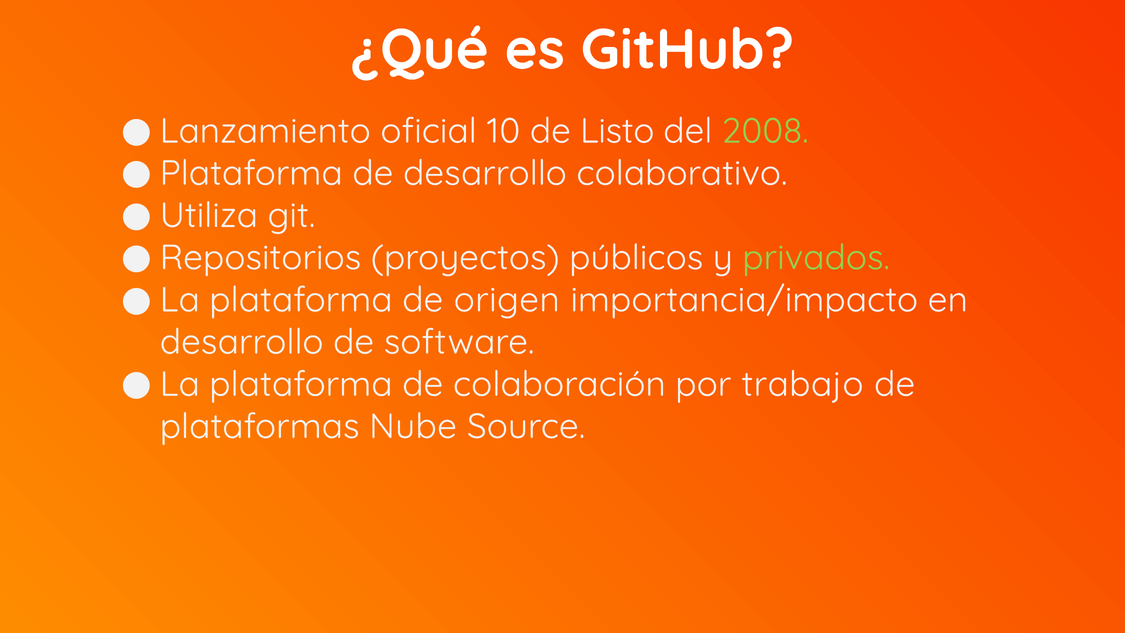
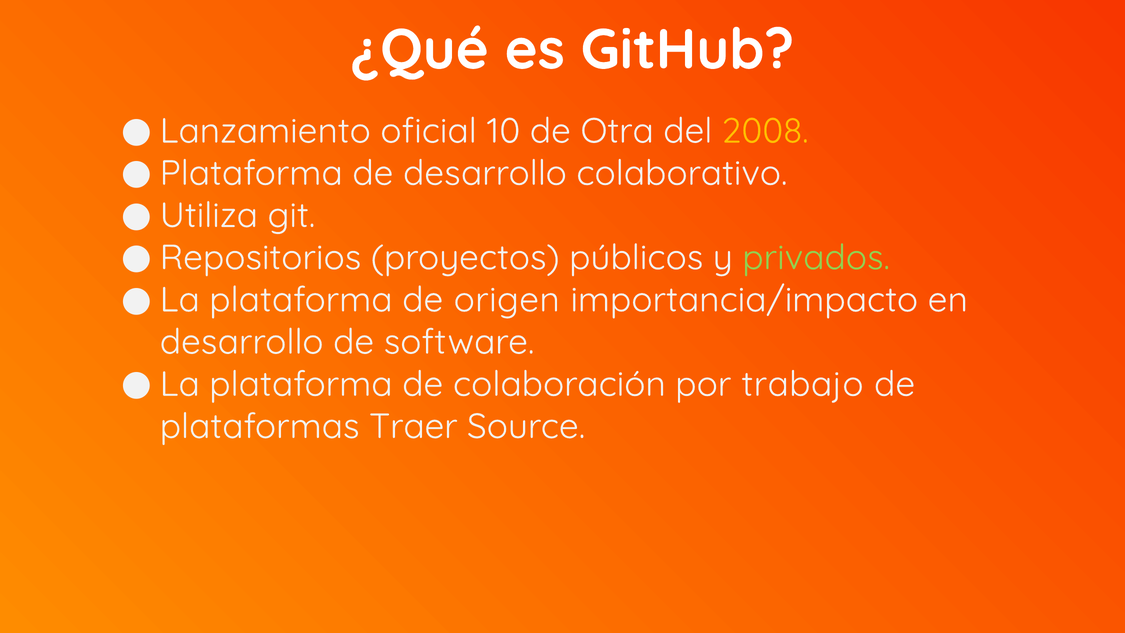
Listo: Listo -> Otra (617, 131)
2008 colour: light green -> yellow (765, 131)
Nube: Nube -> Traer (413, 426)
